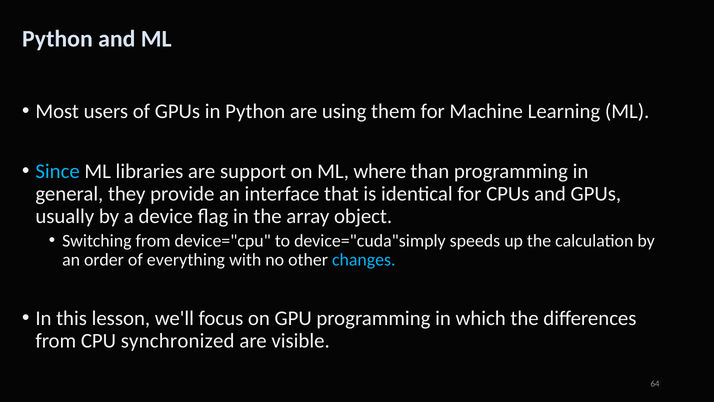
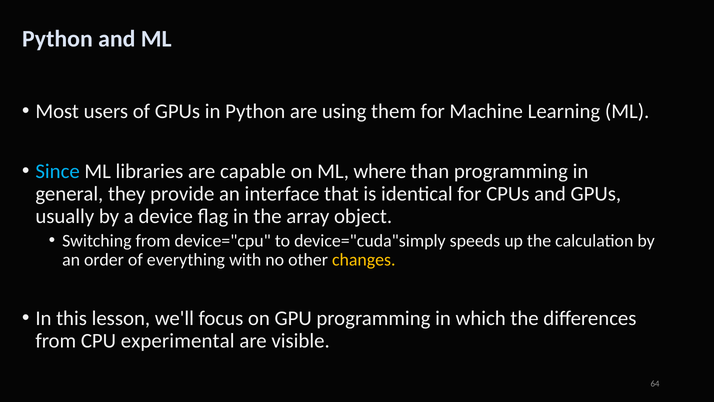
support: support -> capable (253, 171)
changes colour: light blue -> yellow (364, 260)
synchronized: synchronized -> experimental (178, 341)
